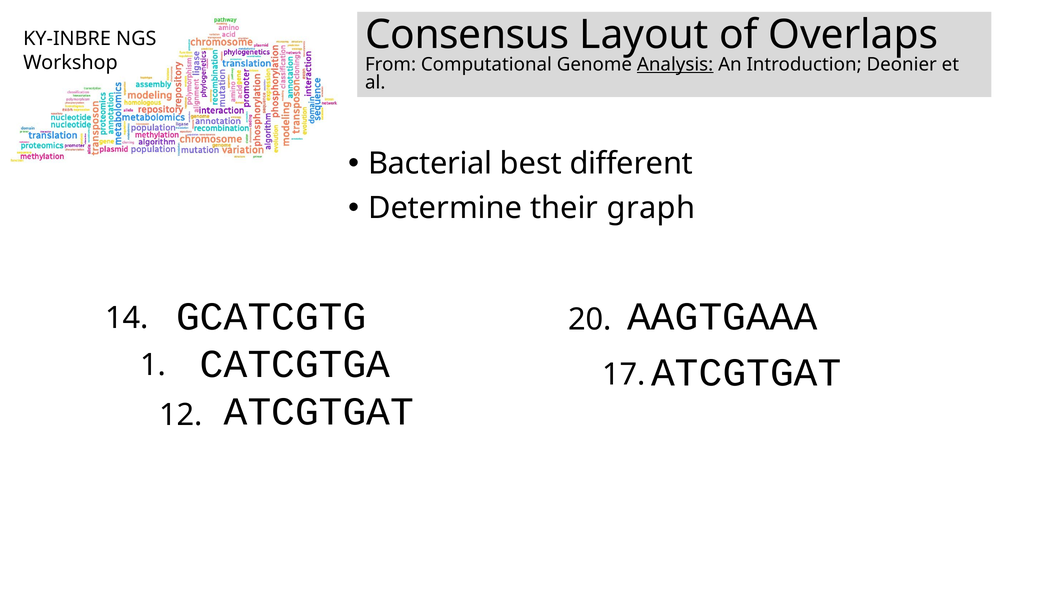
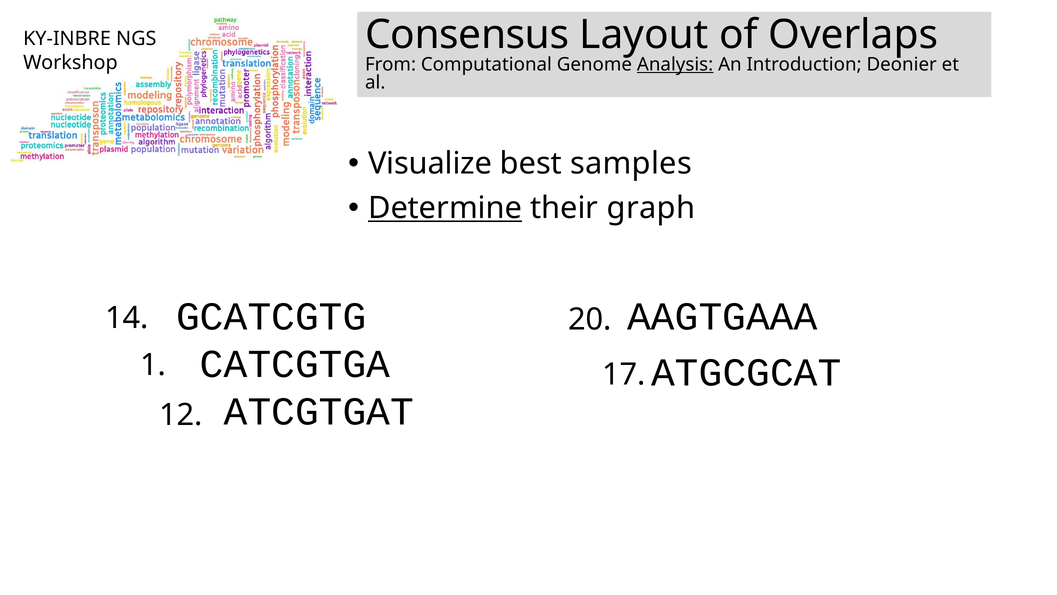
Bacterial: Bacterial -> Visualize (430, 164)
different: different -> samples (631, 164)
Determine underline: none -> present (445, 208)
ATCGTGAT: ATCGTGAT -> ATGCGCAT (746, 372)
